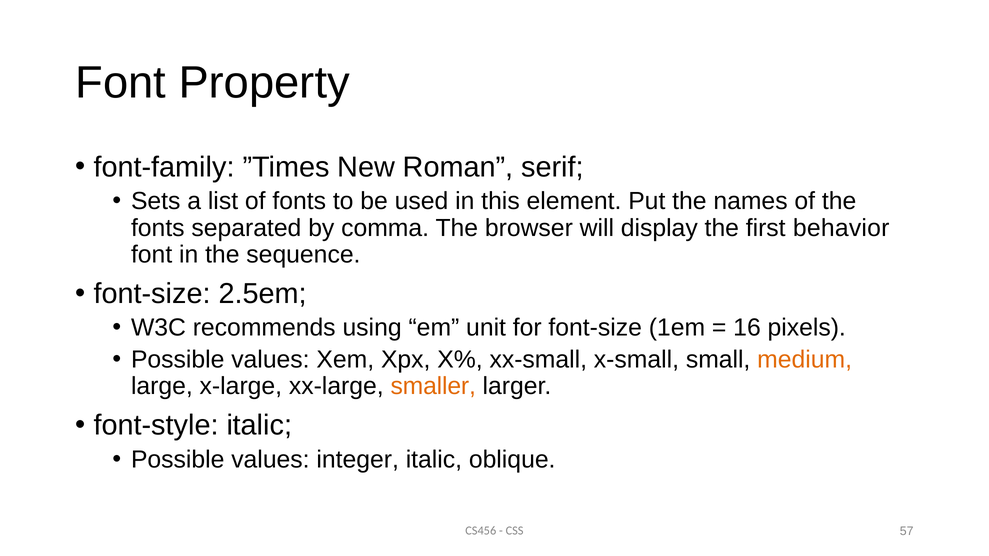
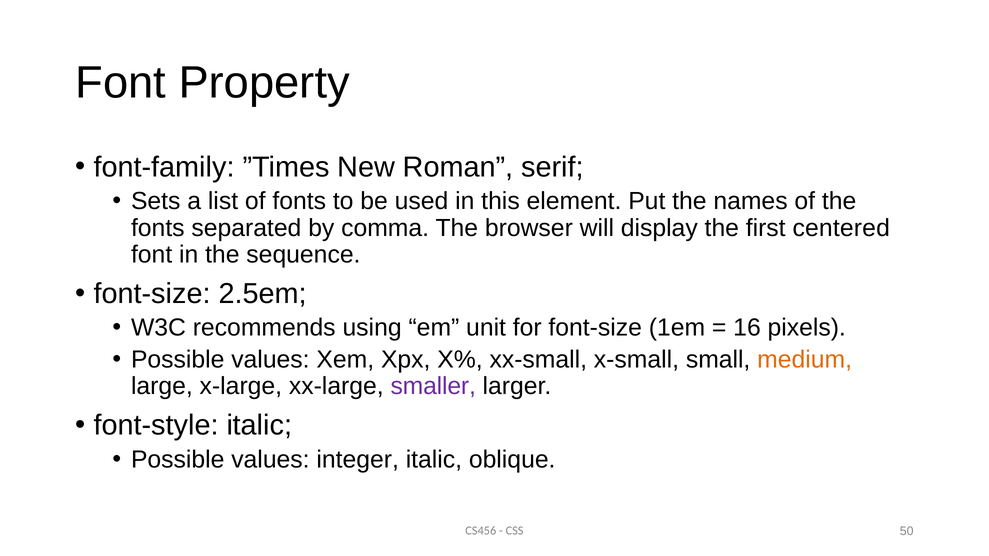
behavior: behavior -> centered (841, 228)
smaller colour: orange -> purple (433, 387)
57: 57 -> 50 (907, 531)
